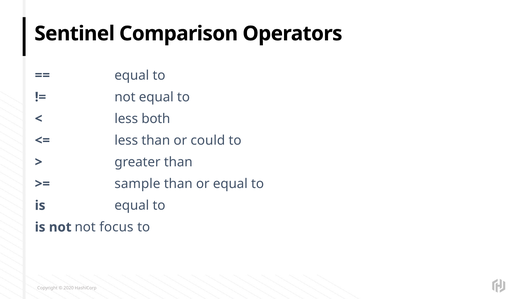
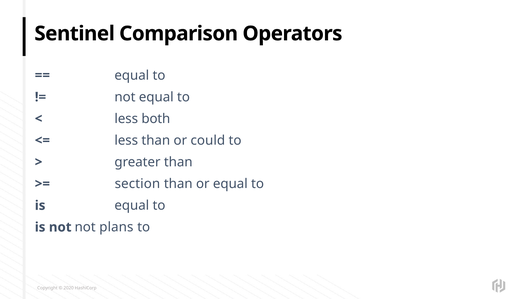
sample: sample -> section (137, 184)
focus: focus -> plans (116, 227)
